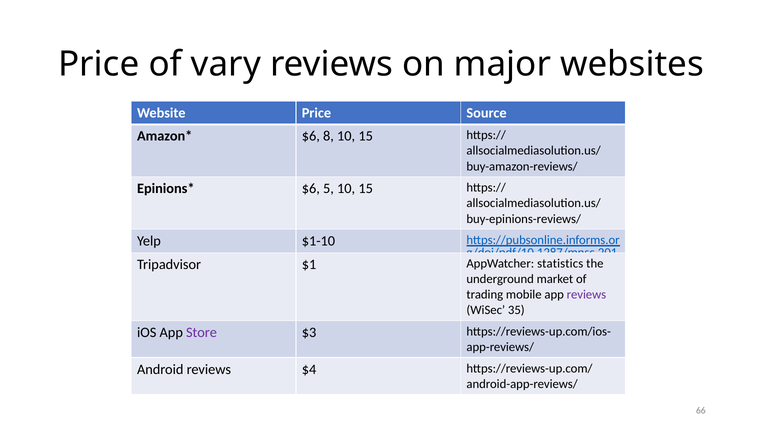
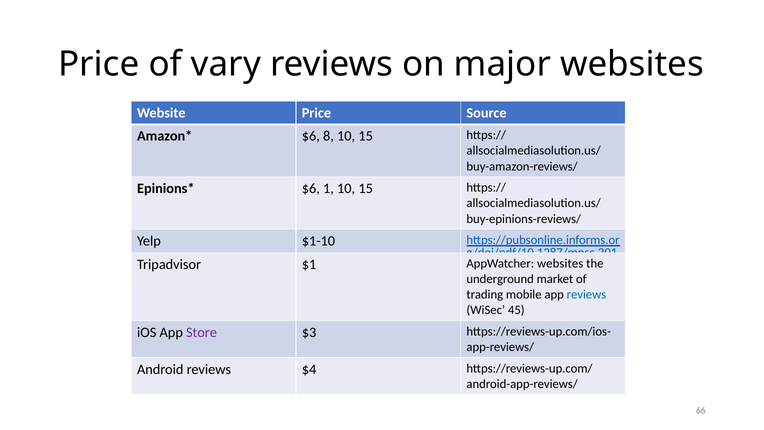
5: 5 -> 1 (328, 189)
statistics: statistics -> websites (560, 263)
reviews colour: purple -> blue (586, 294)
35: 35 -> 45 (516, 310)
